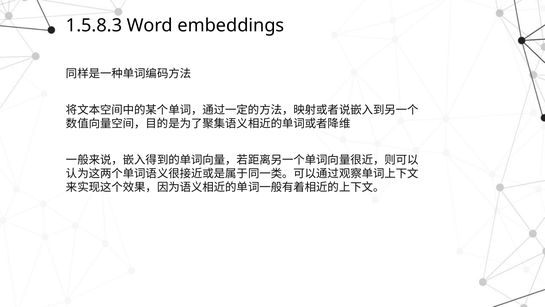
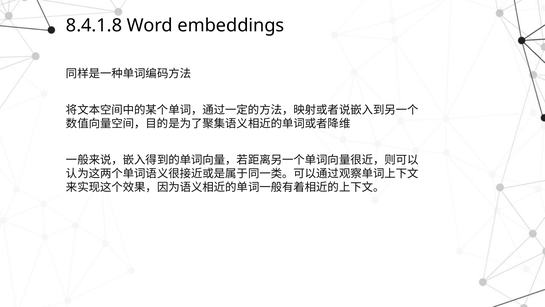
1.5.8.3: 1.5.8.3 -> 8.4.1.8 (94, 25)
